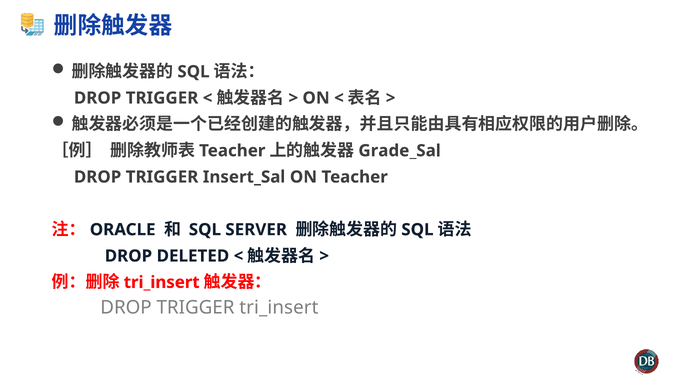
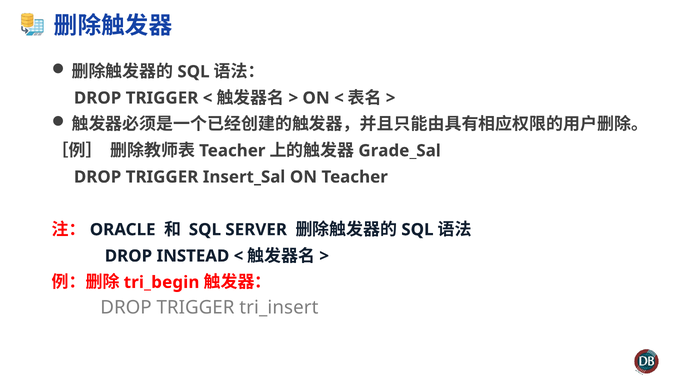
DELETED: DELETED -> INSTEAD (193, 256)
tri_insert: tri_insert -> tri_begin (162, 282)
